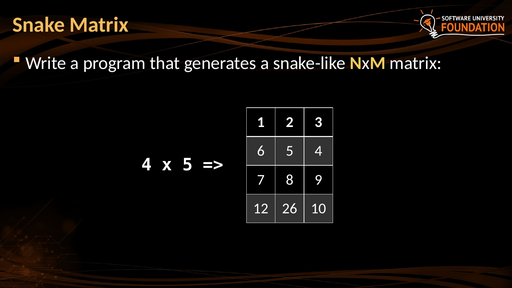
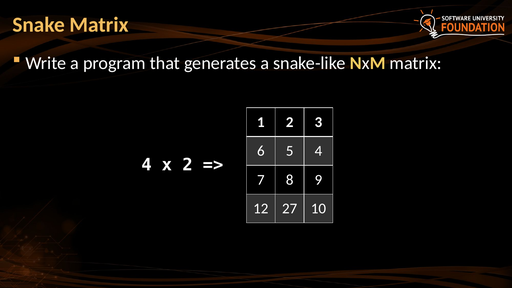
x 5: 5 -> 2 (188, 165)
26: 26 -> 27 (290, 209)
